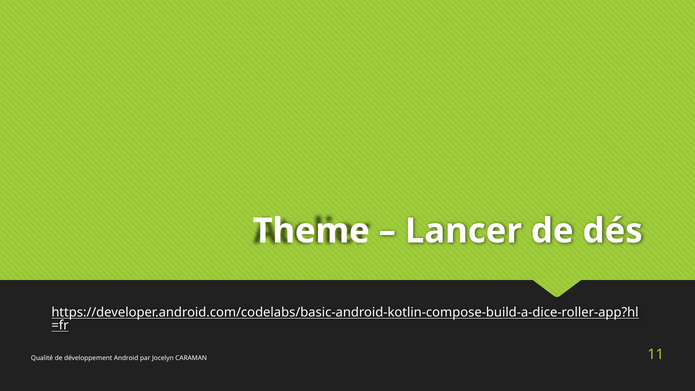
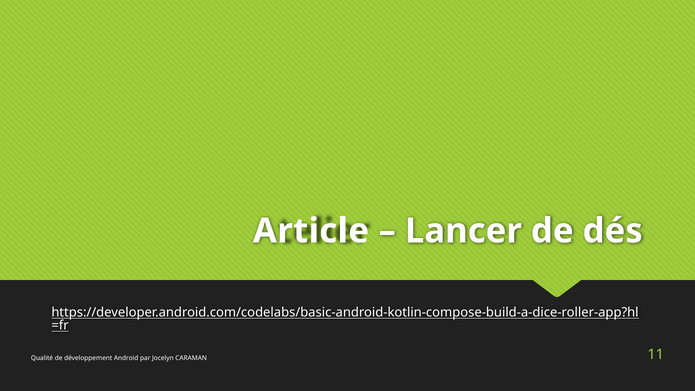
Theme: Theme -> Article (311, 231)
